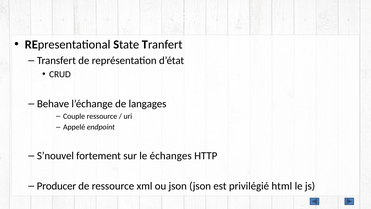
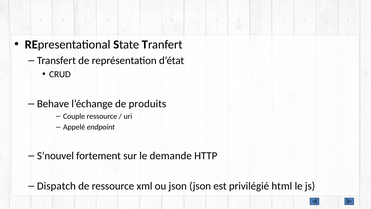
langages: langages -> produits (147, 104)
échanges: échanges -> demande (171, 156)
Producer: Producer -> Dispatch (56, 186)
